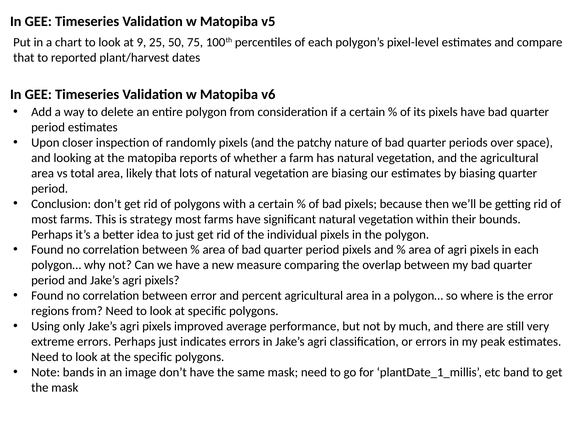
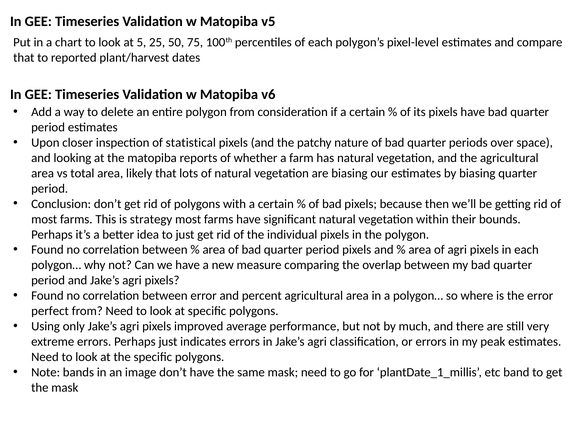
9: 9 -> 5 (141, 42)
randomly: randomly -> statistical (191, 143)
regions: regions -> perfect (50, 311)
